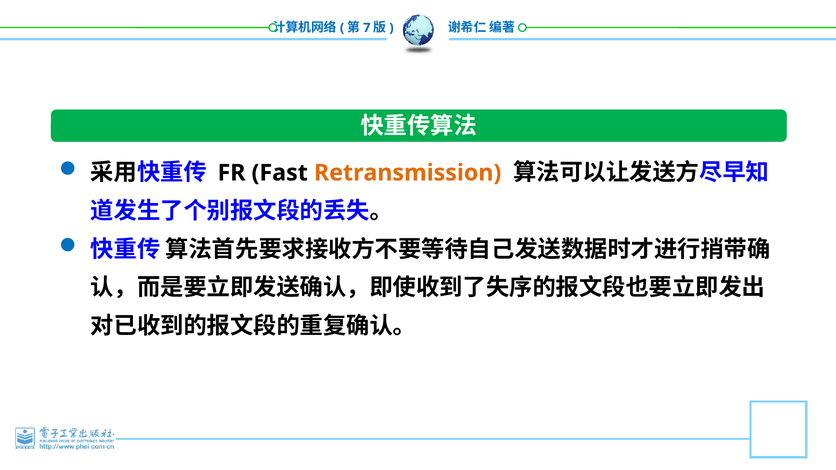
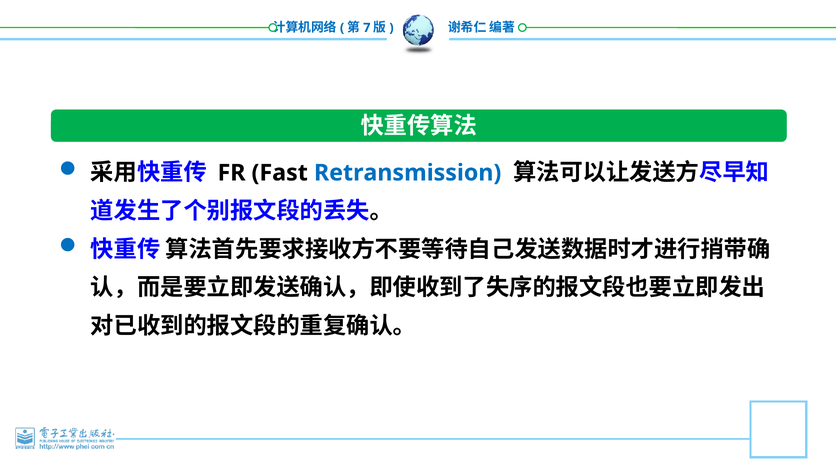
Retransmission colour: orange -> blue (408, 173)
